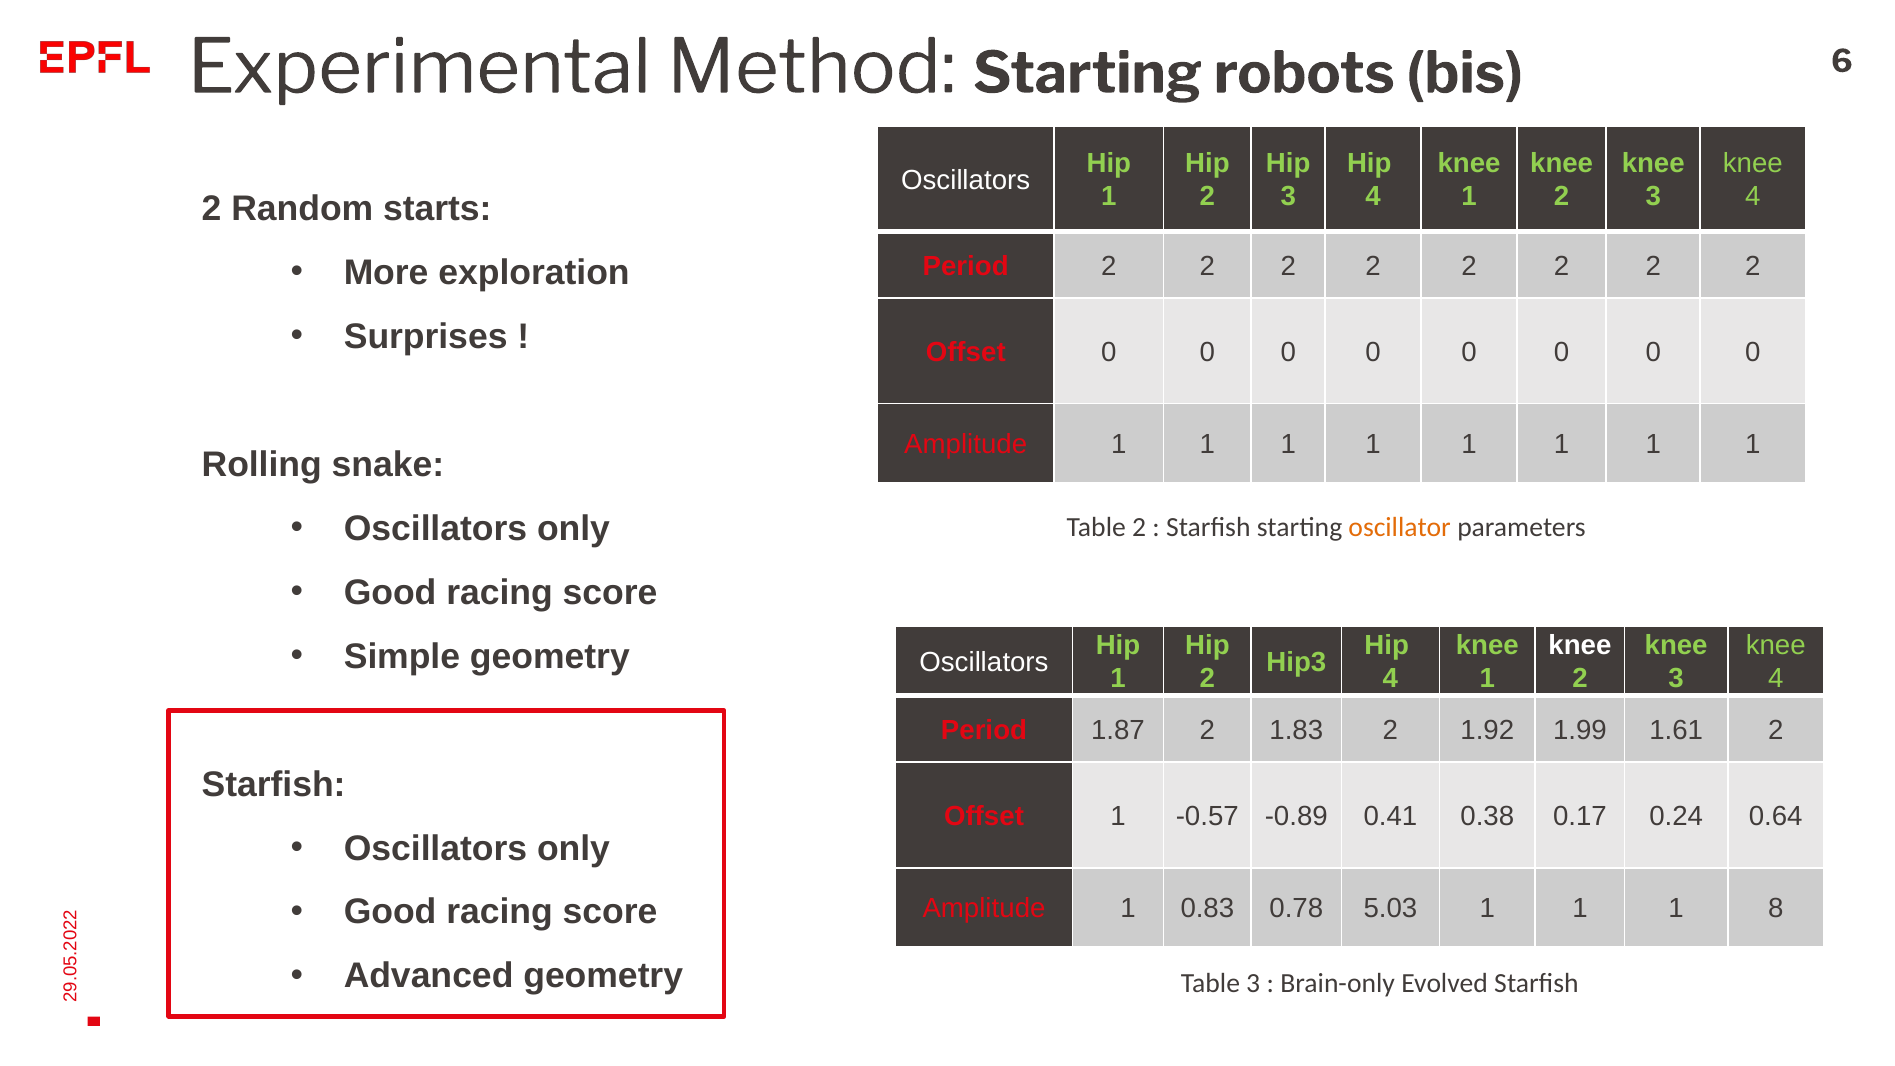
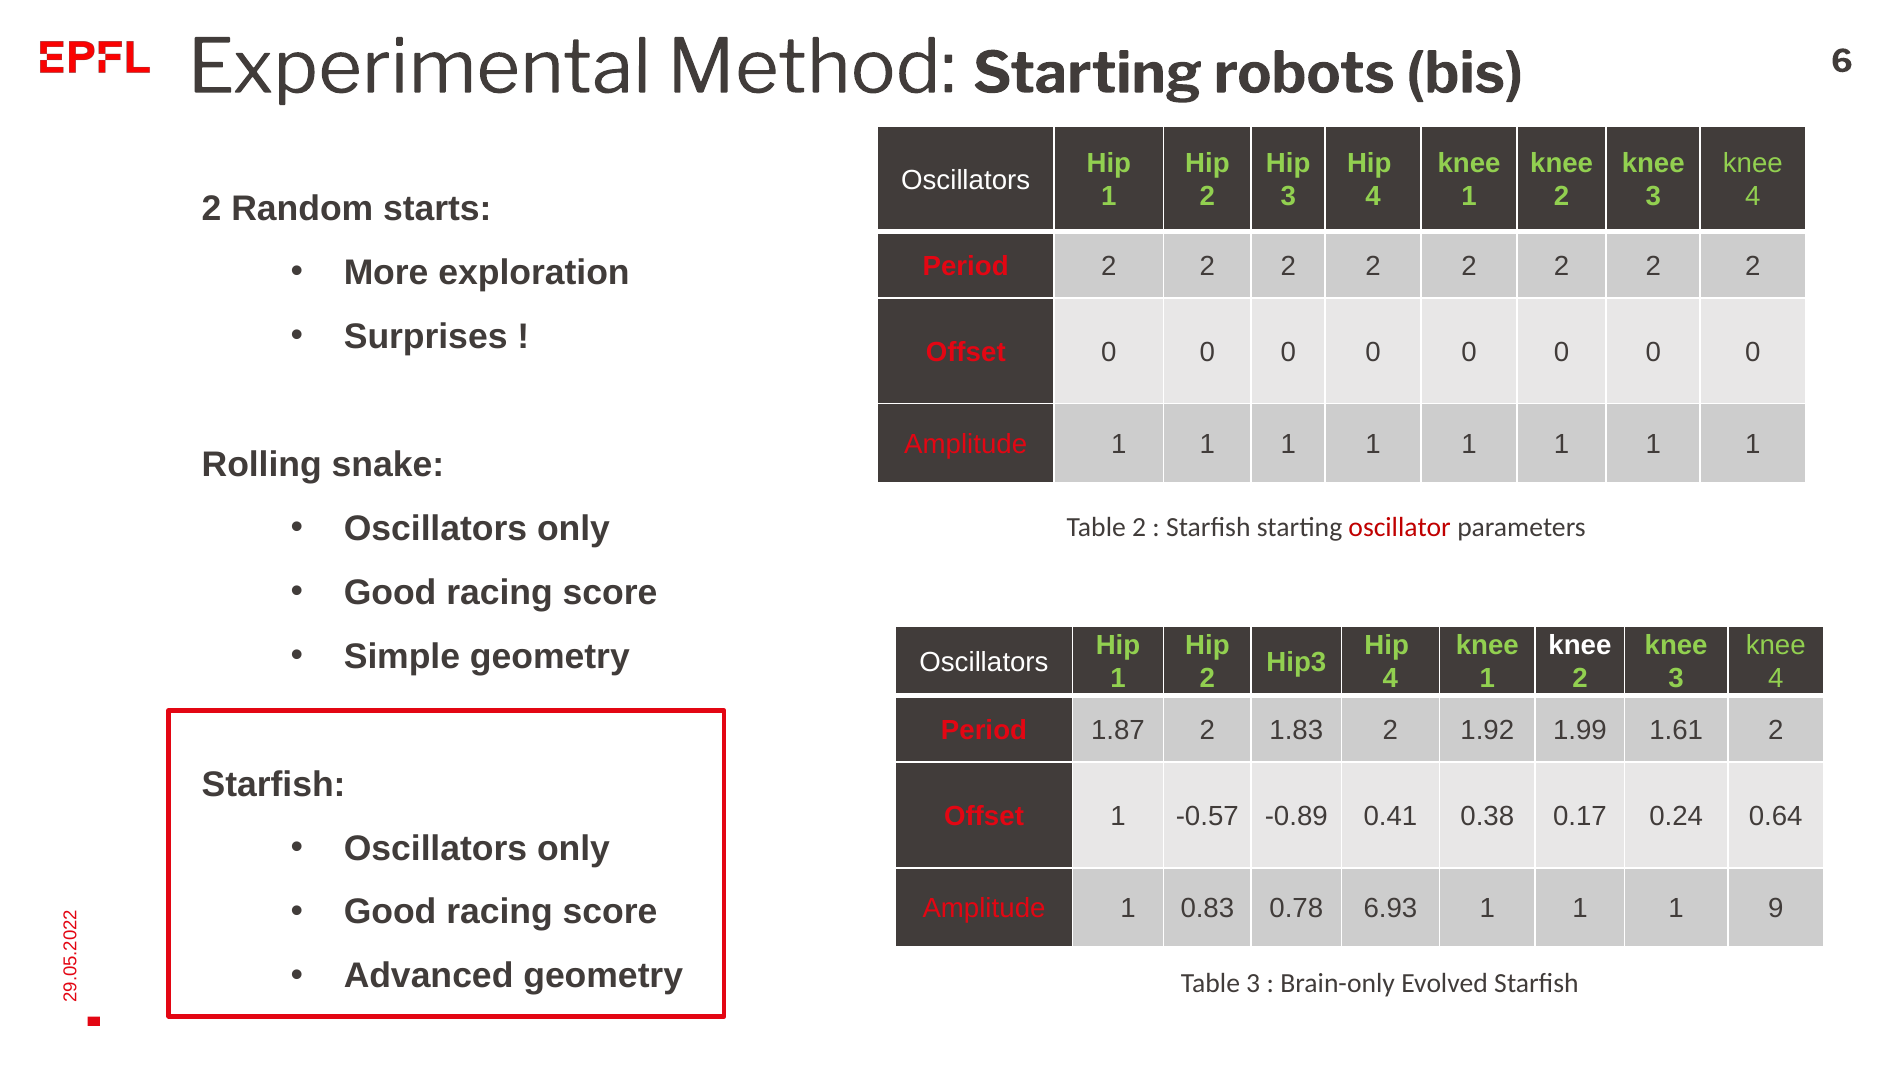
oscillator colour: orange -> red (1400, 527)
5.03: 5.03 -> 6.93 (1390, 908)
1 8: 8 -> 9 (1776, 908)
